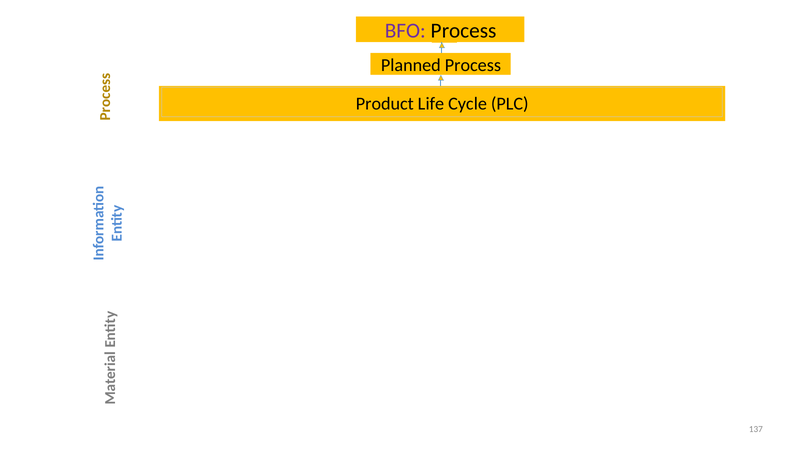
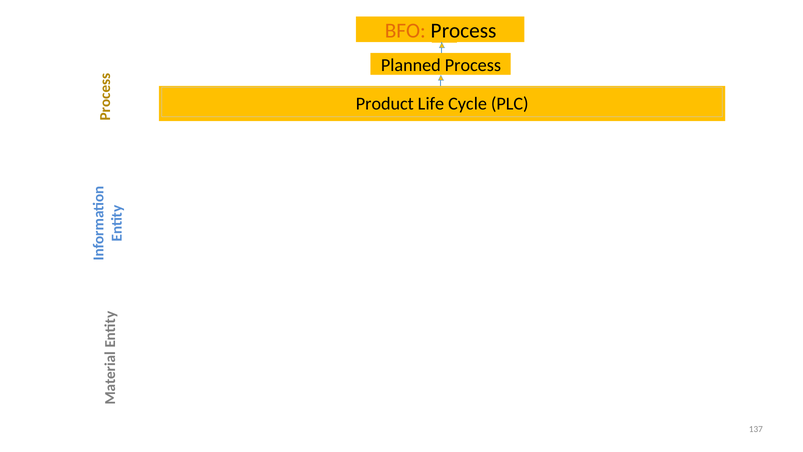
BFO colour: purple -> orange (405, 31)
